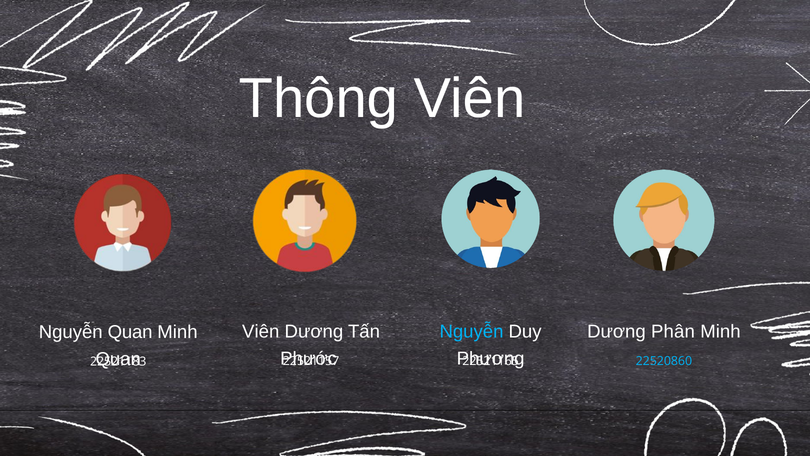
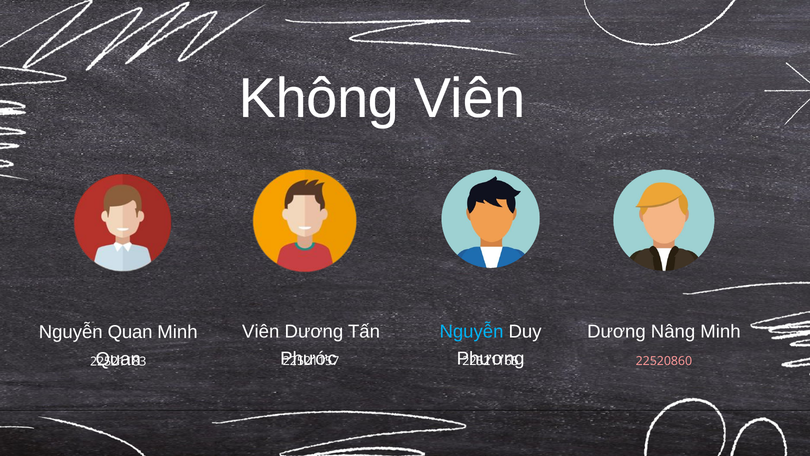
Thông: Thông -> Không (319, 99)
Phân: Phân -> Nâng (673, 332)
22520860 colour: light blue -> pink (664, 361)
